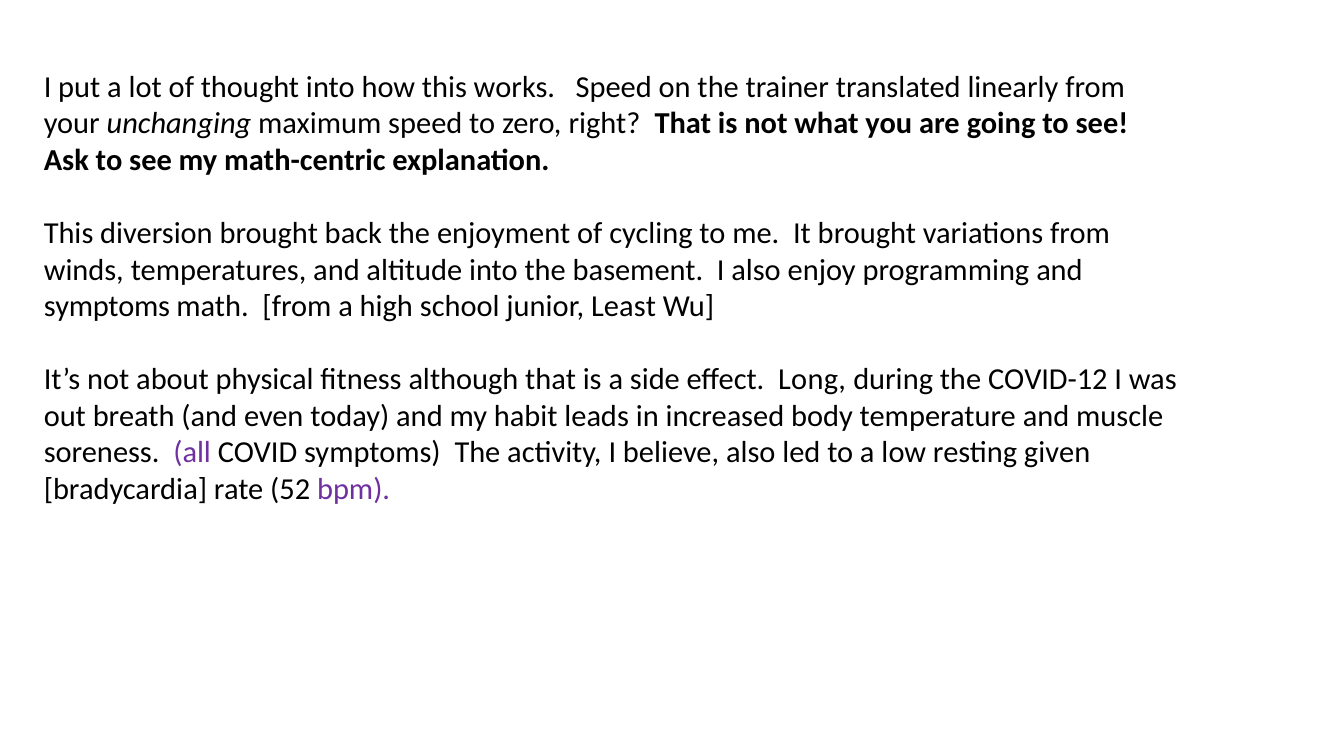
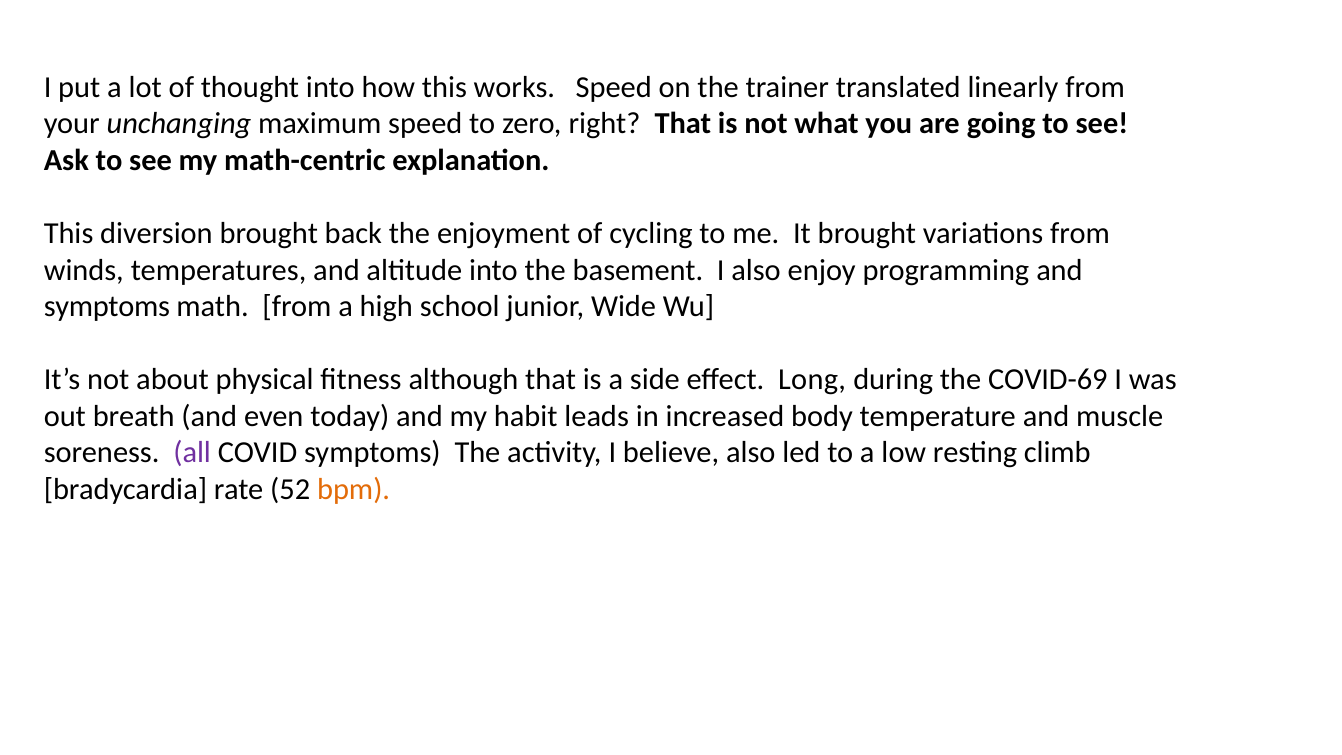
Least: Least -> Wide (624, 307)
COVID-12: COVID-12 -> COVID-69 (1048, 380)
given: given -> climb (1057, 453)
bpm colour: purple -> orange (354, 489)
